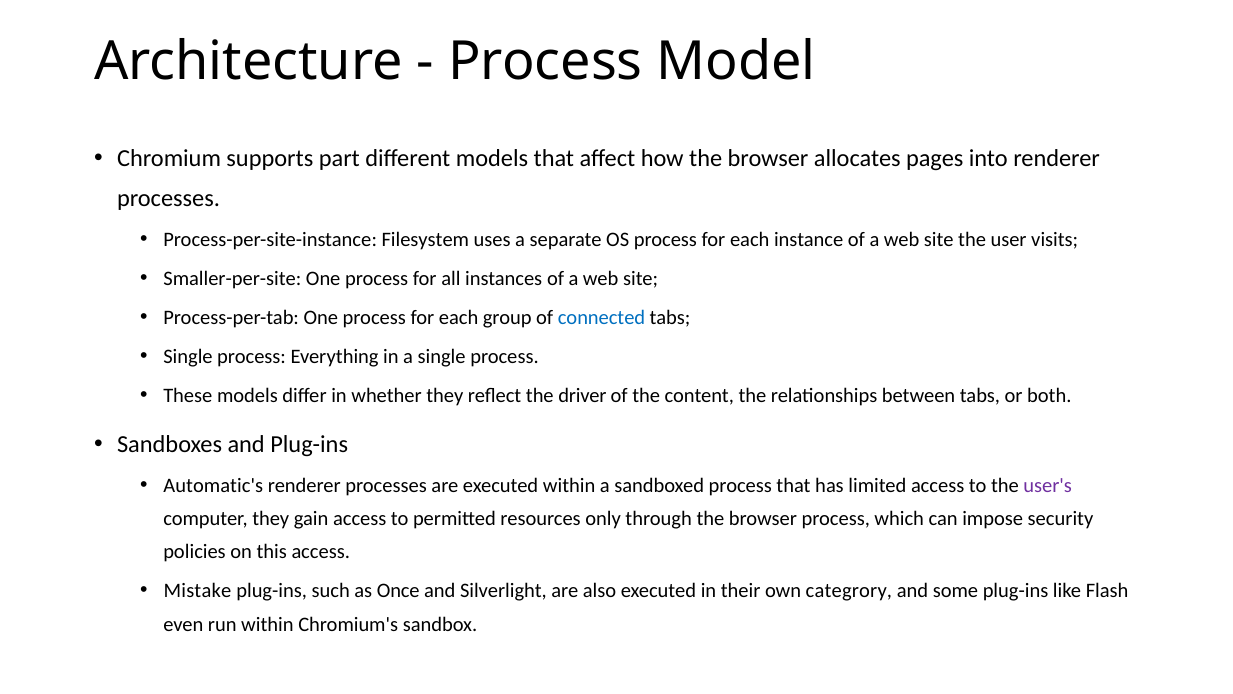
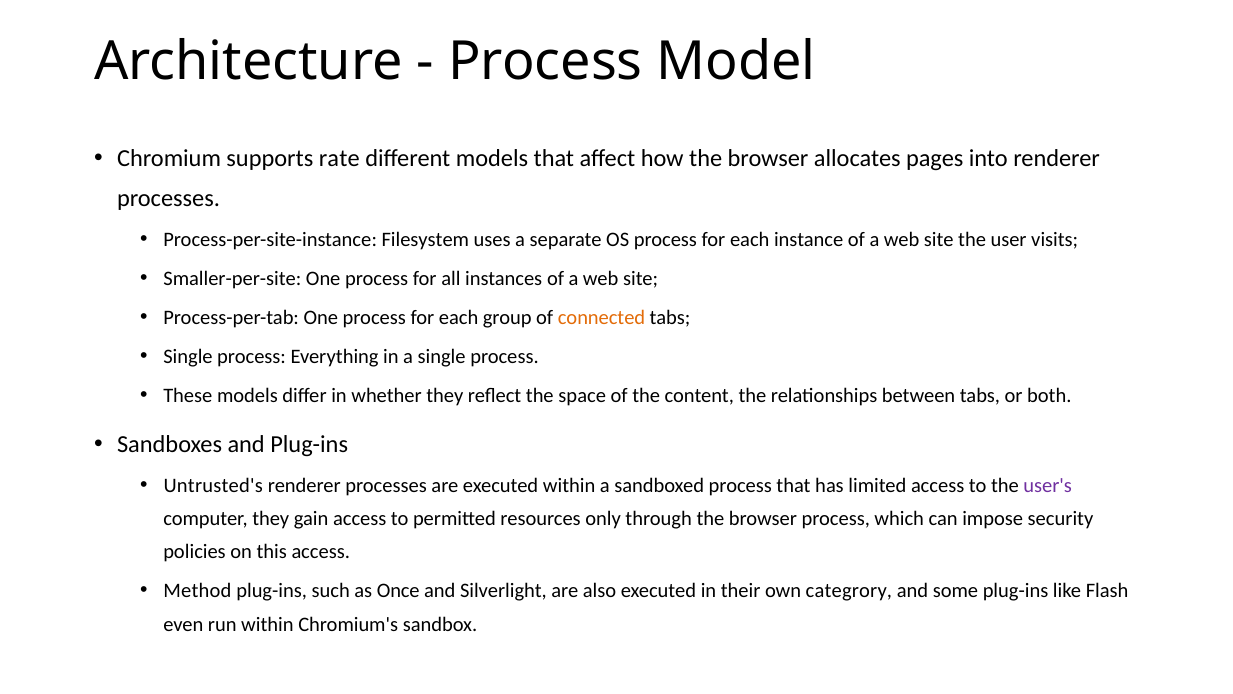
part: part -> rate (339, 159)
connected colour: blue -> orange (602, 317)
driver: driver -> space (582, 395)
Automatic's: Automatic's -> Untrusted's (213, 485)
Mistake: Mistake -> Method (197, 591)
